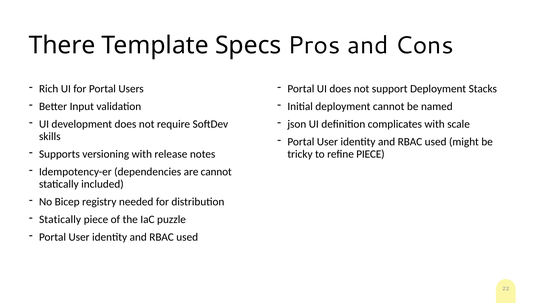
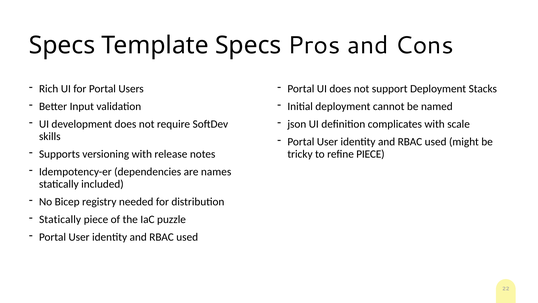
There: There -> Specs (62, 45)
are cannot: cannot -> names (216, 172)
